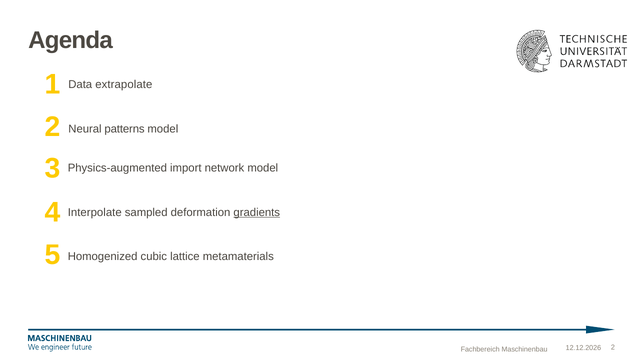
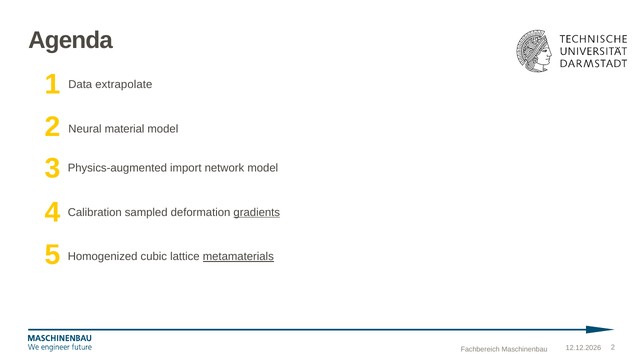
patterns: patterns -> material (125, 129)
Interpolate: Interpolate -> Calibration (95, 212)
metamaterials underline: none -> present (238, 256)
